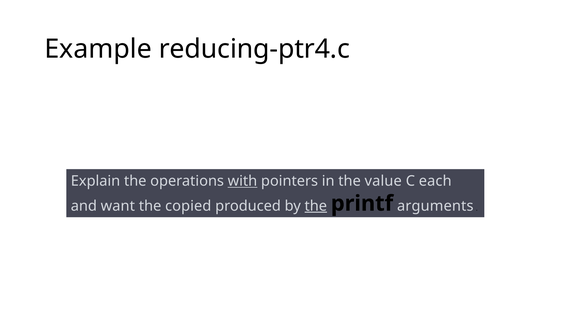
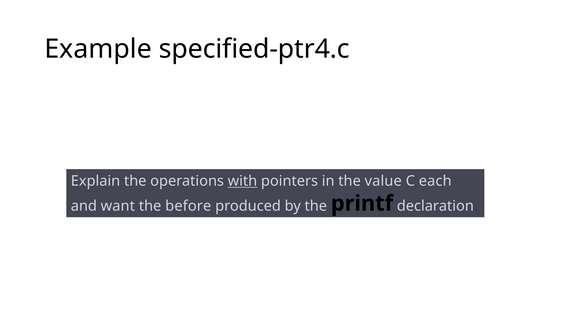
reducing-ptr4.c: reducing-ptr4.c -> specified-ptr4.c (254, 49)
copied: copied -> before (188, 206)
the underline: present -> none (316, 206)
arguments: arguments -> declaration (435, 206)
